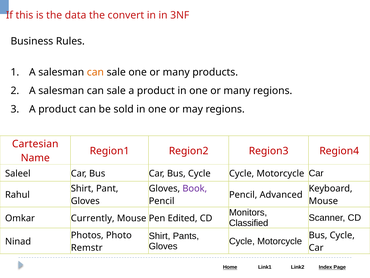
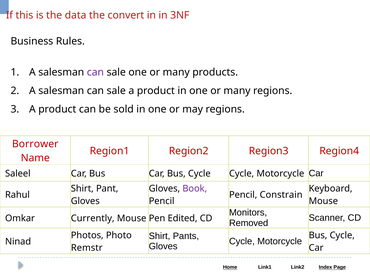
can colour: orange -> purple (95, 72)
Cartesian: Cartesian -> Borrower (35, 144)
Advanced: Advanced -> Constrain (281, 194)
Classified: Classified -> Removed (249, 223)
